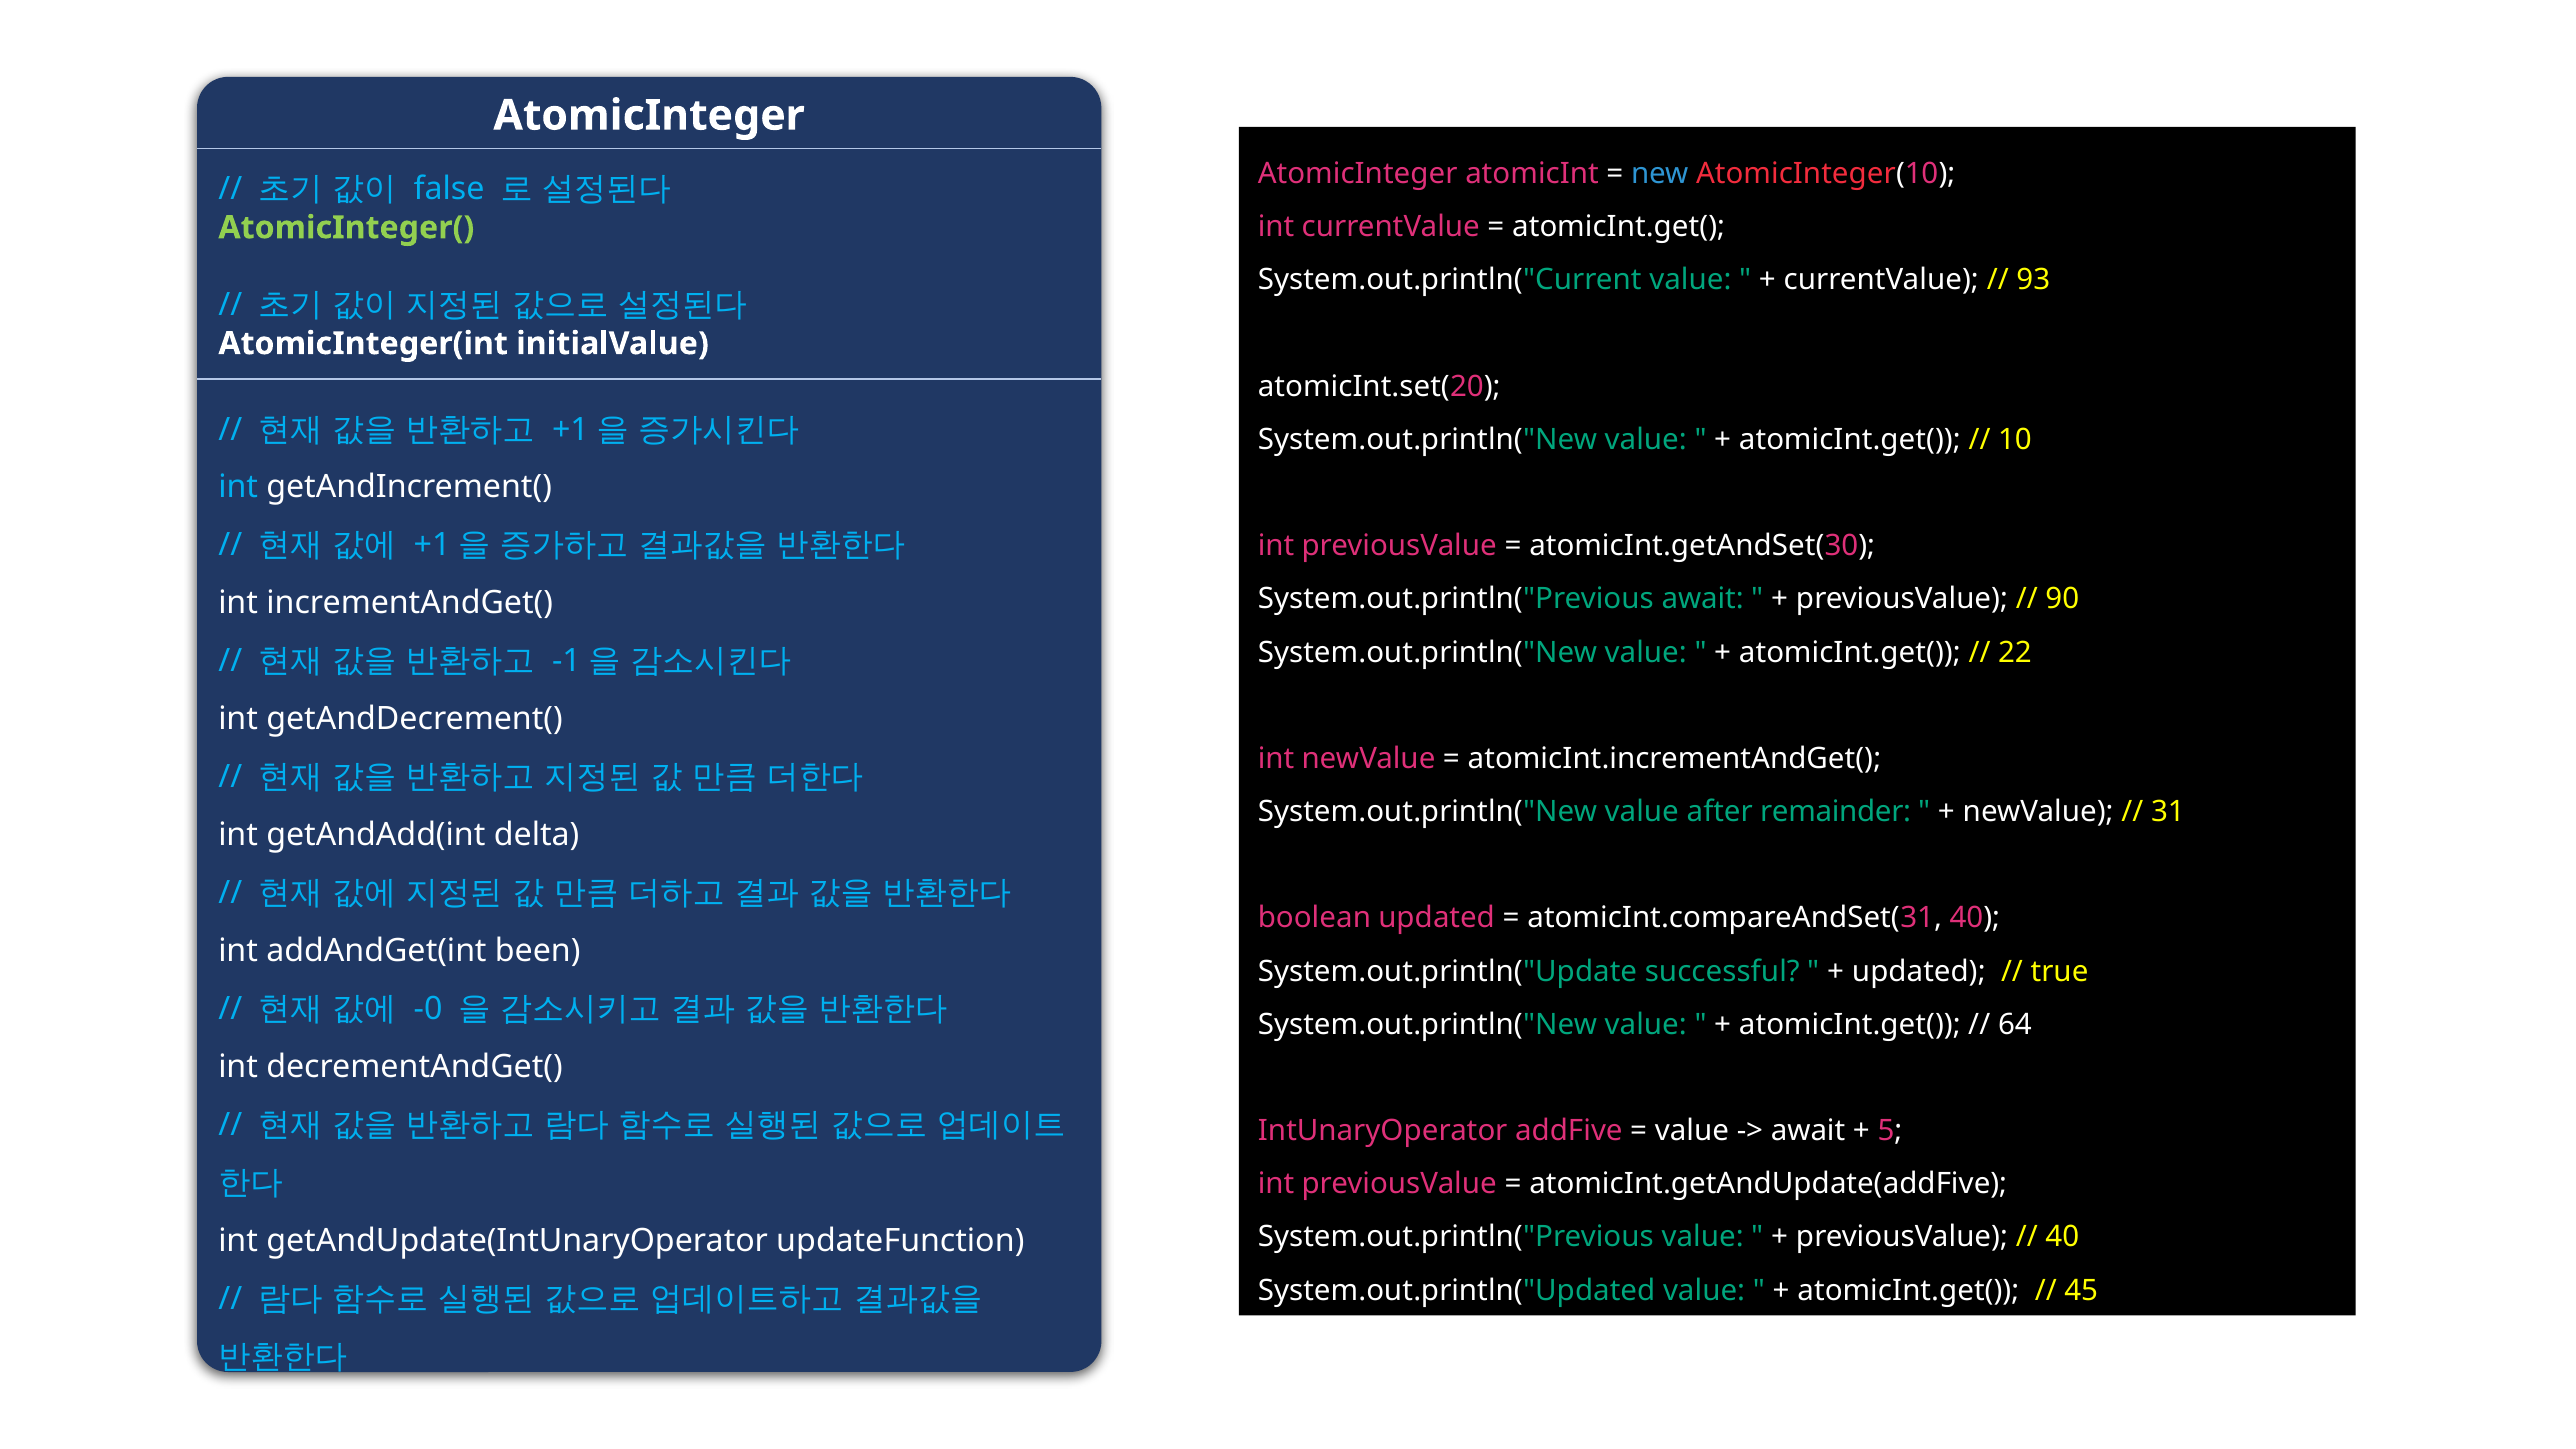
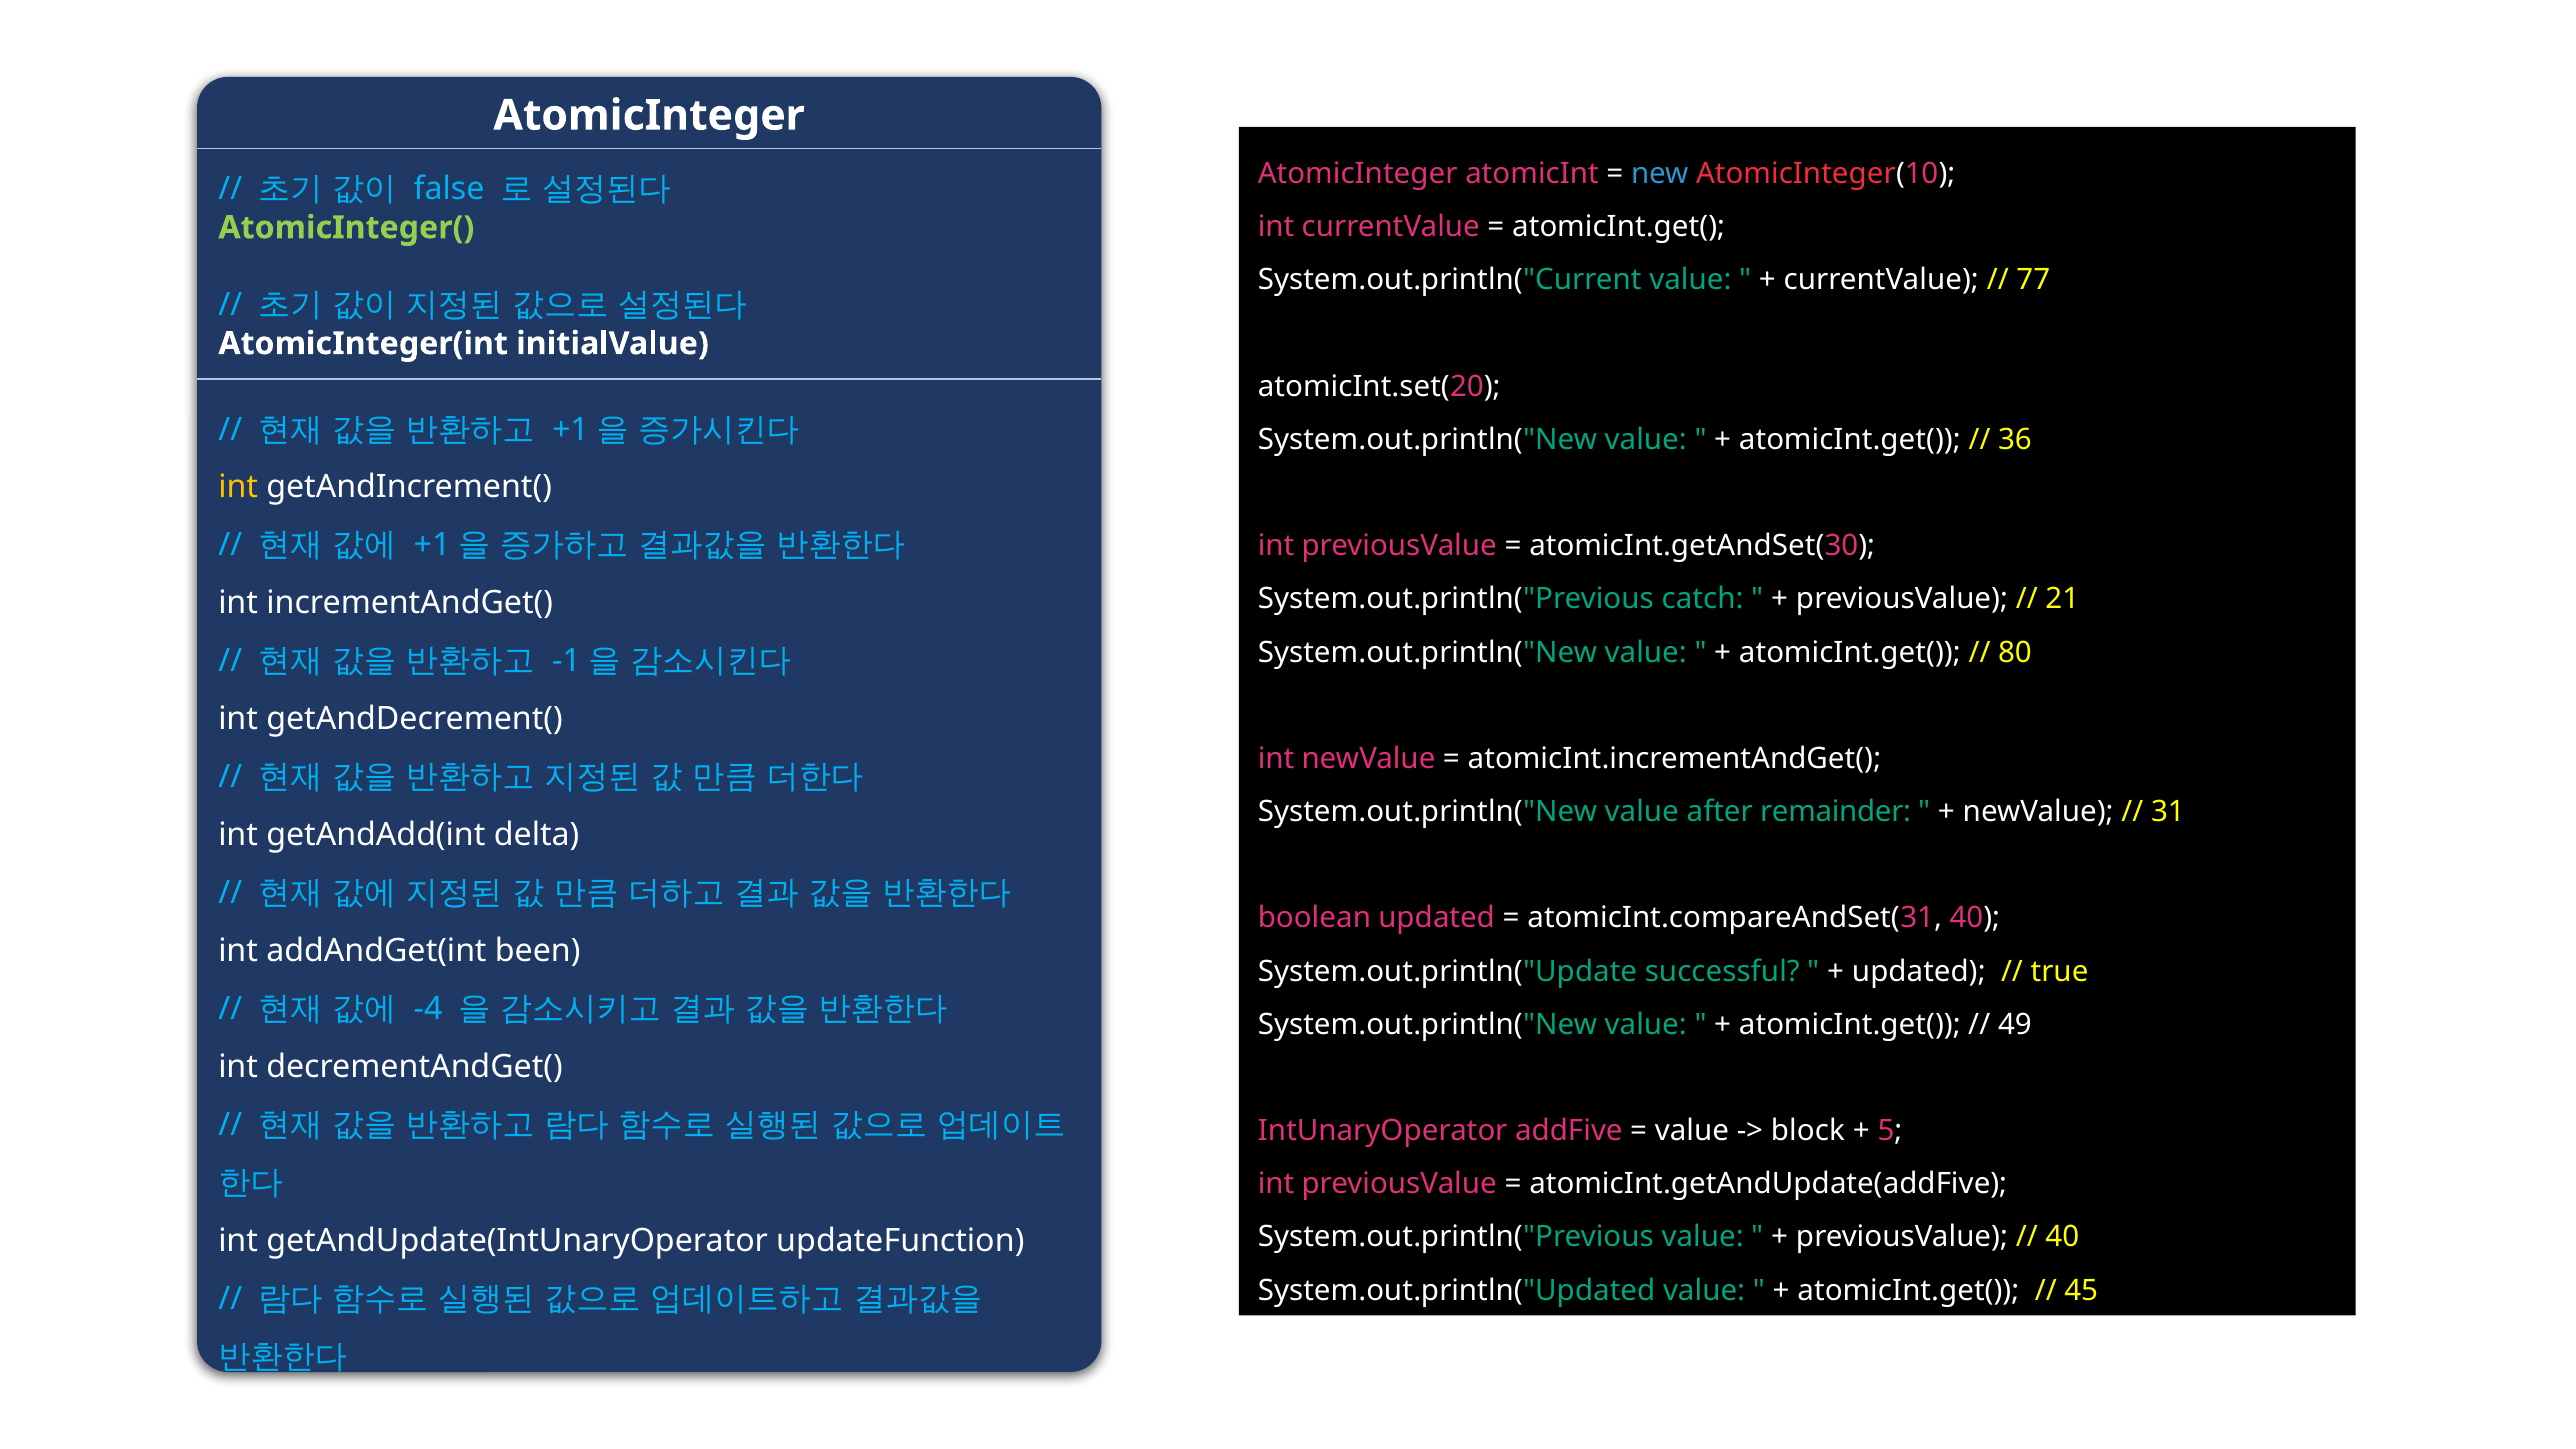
93: 93 -> 77 (2033, 280)
10: 10 -> 36 (2015, 440)
int colour: light blue -> yellow (238, 487)
System.out.println("Previous await: await -> catch (1703, 599)
90: 90 -> 21 (2062, 599)
22: 22 -> 80 (2015, 652)
-0: -0 -> -4 (428, 1009)
64: 64 -> 49 (2015, 1024)
await: await -> block (1808, 1131)
